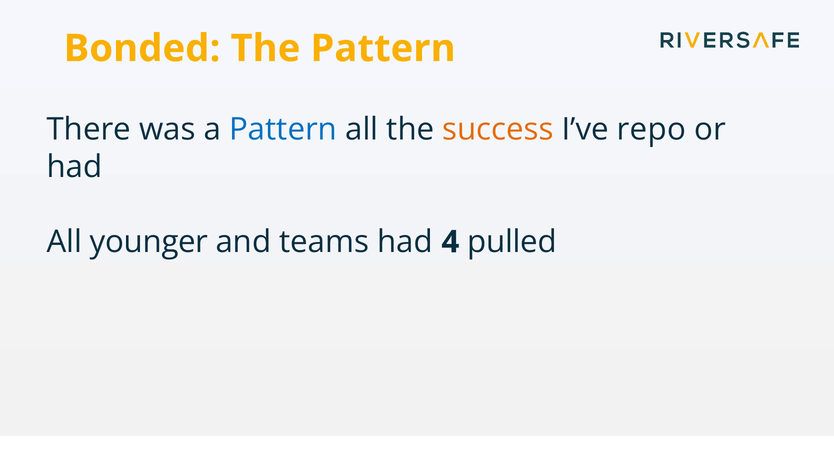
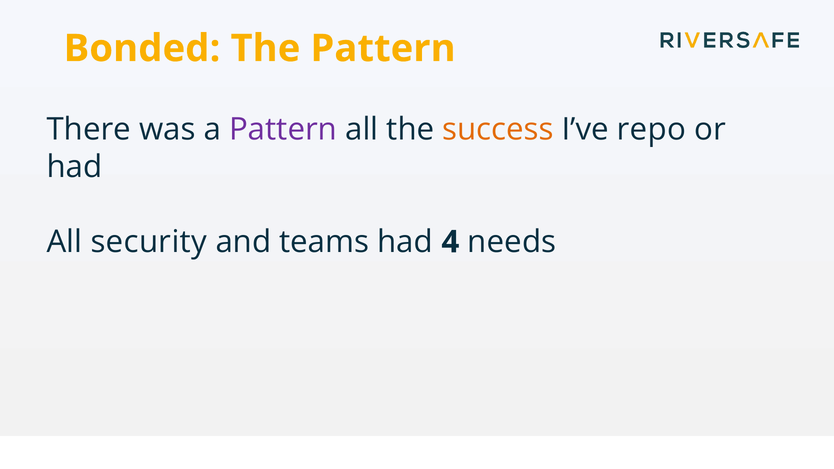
Pattern colour: blue -> purple (283, 129)
younger: younger -> security (149, 242)
pulled: pulled -> needs (512, 242)
